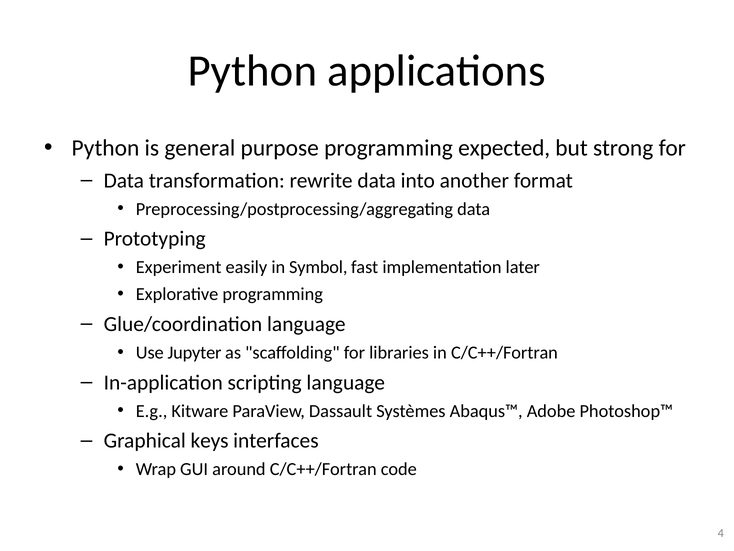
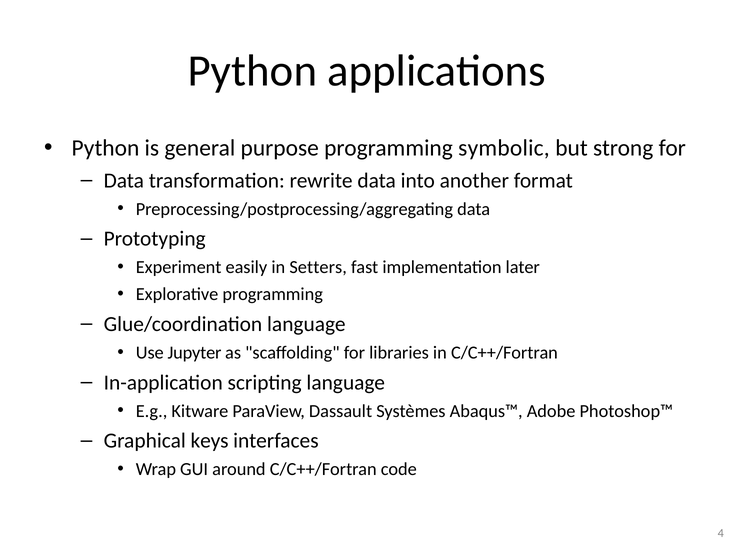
expected: expected -> symbolic (504, 148)
Symbol: Symbol -> Setters (318, 267)
